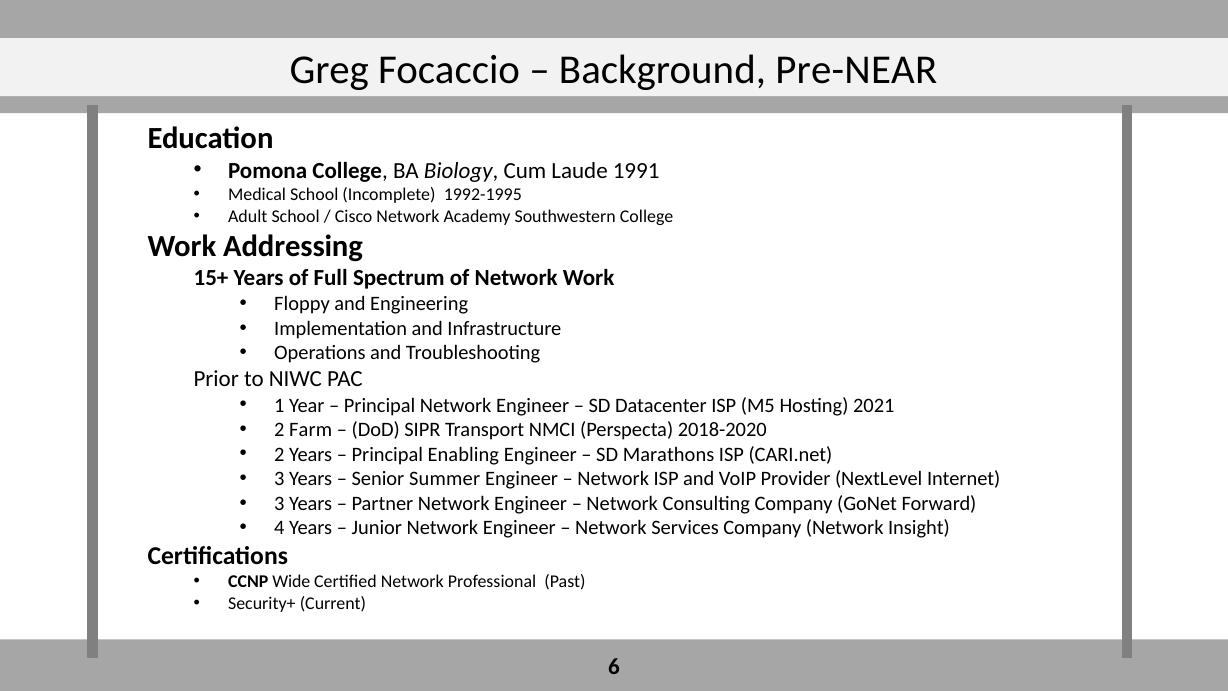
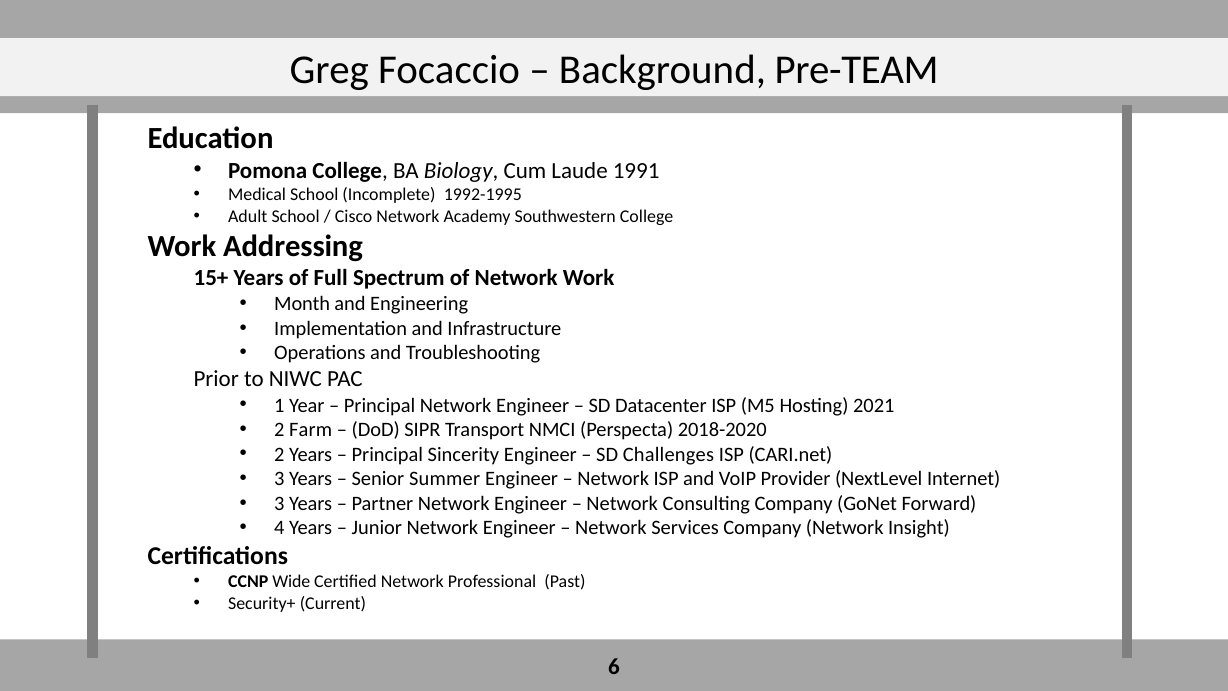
Pre-NEAR: Pre-NEAR -> Pre-TEAM (857, 70)
Floppy: Floppy -> Month (302, 304)
Enabling: Enabling -> Sincerity (463, 454)
Marathons: Marathons -> Challenges (668, 454)
